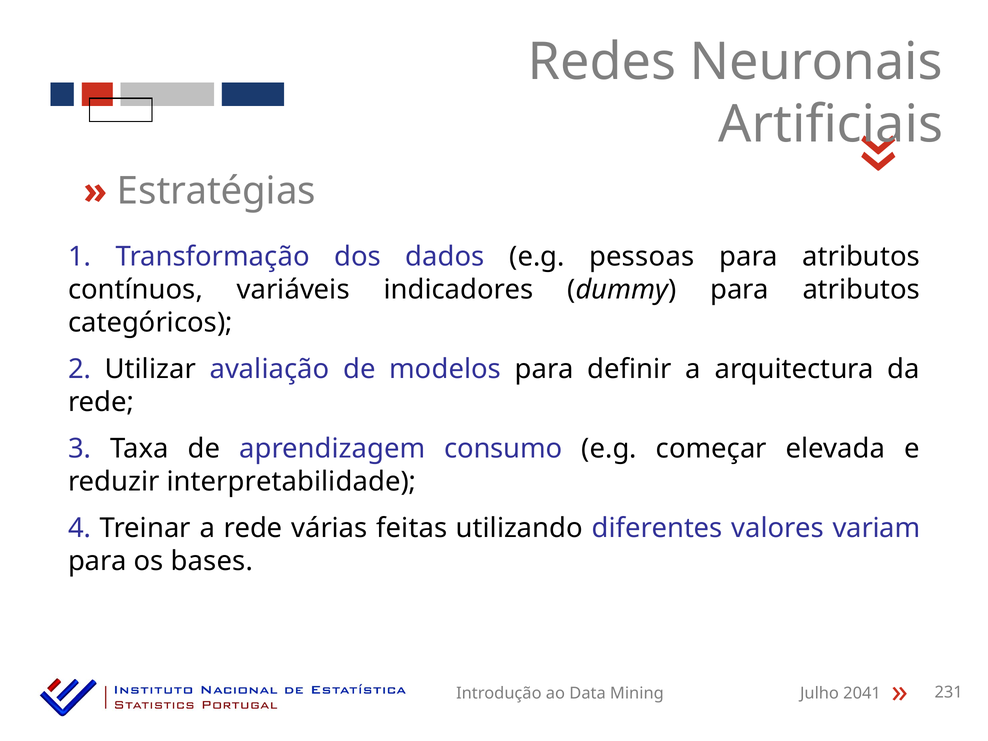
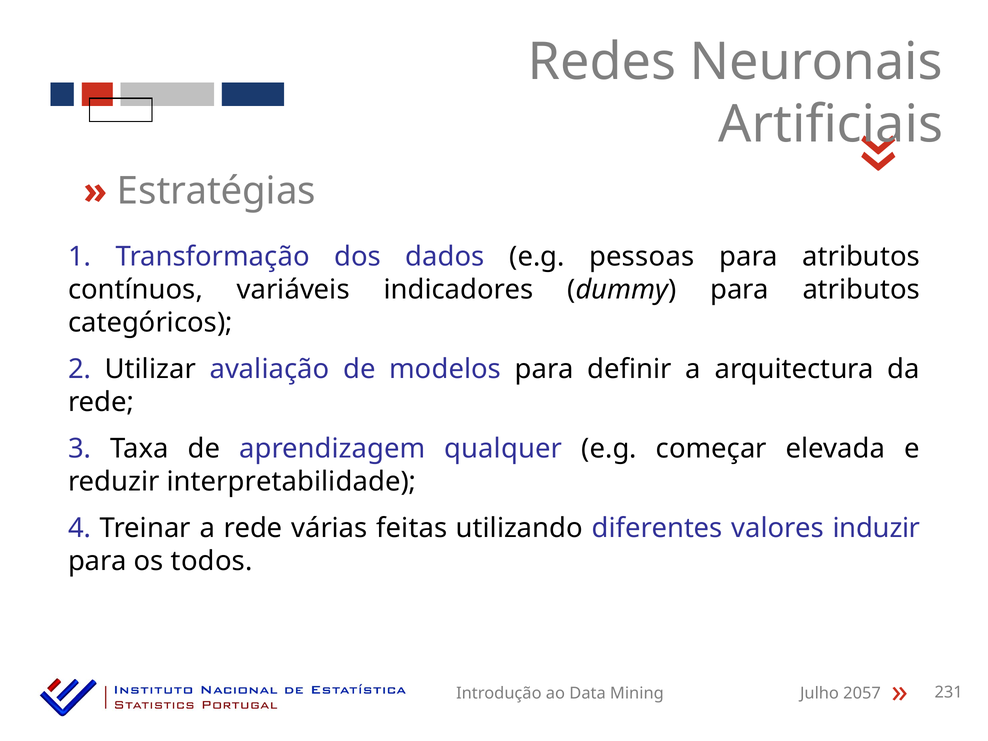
consumo: consumo -> qualquer (503, 449)
variam: variam -> induzir (876, 528)
bases: bases -> todos (212, 561)
2041: 2041 -> 2057 (862, 693)
